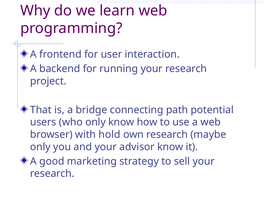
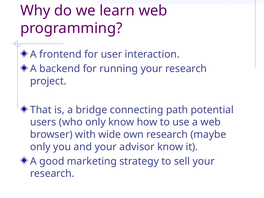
hold: hold -> wide (110, 135)
